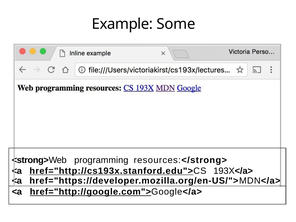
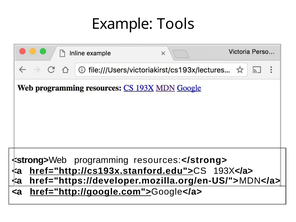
Some: Some -> Tools (176, 24)
